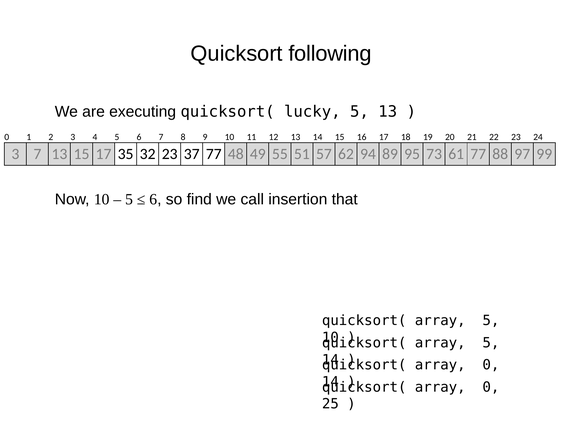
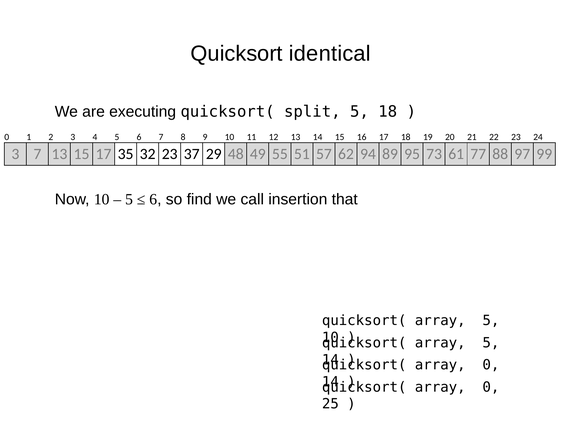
following: following -> identical (330, 54)
lucky: lucky -> split (312, 112)
5 13: 13 -> 18 (388, 112)
37 77: 77 -> 29 (214, 154)
